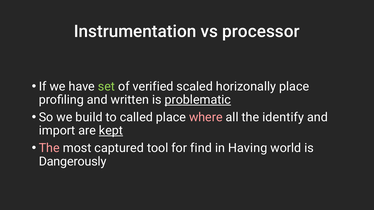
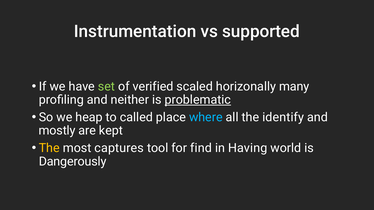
processor: processor -> supported (261, 31)
horizonally place: place -> many (294, 87)
written: written -> neither (130, 100)
build: build -> heap (89, 117)
where colour: pink -> light blue (206, 117)
import: import -> mostly (57, 131)
kept underline: present -> none (111, 131)
The colour: pink -> yellow (49, 148)
captured: captured -> captures (119, 148)
